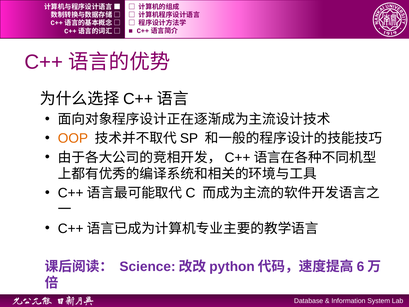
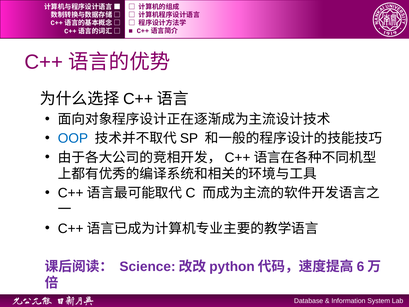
OOP colour: orange -> blue (73, 138)
